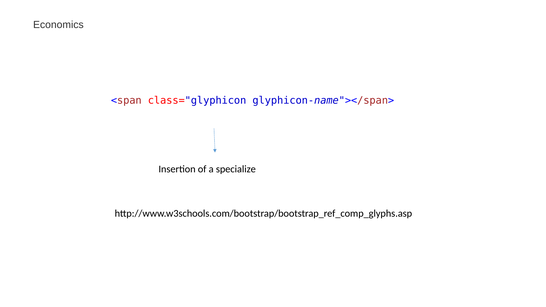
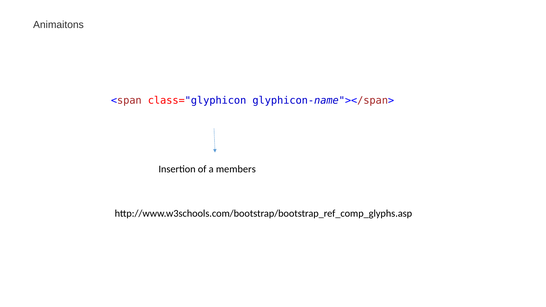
Economics: Economics -> Animaitons (58, 25)
specialize: specialize -> members (236, 169)
